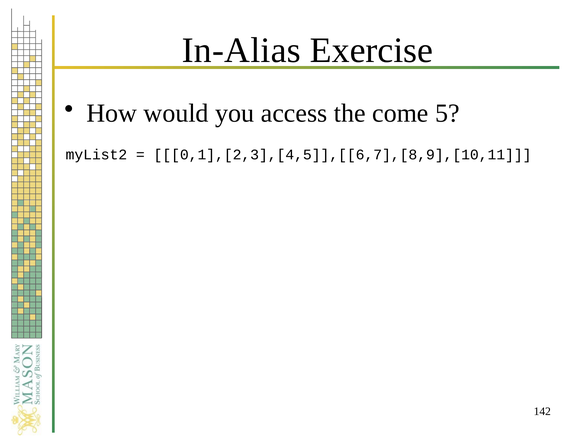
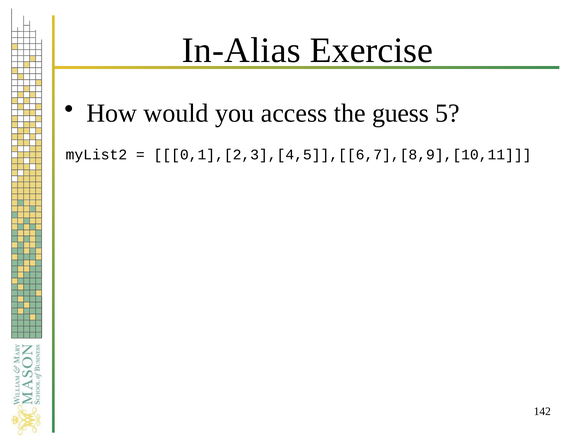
come: come -> guess (400, 113)
